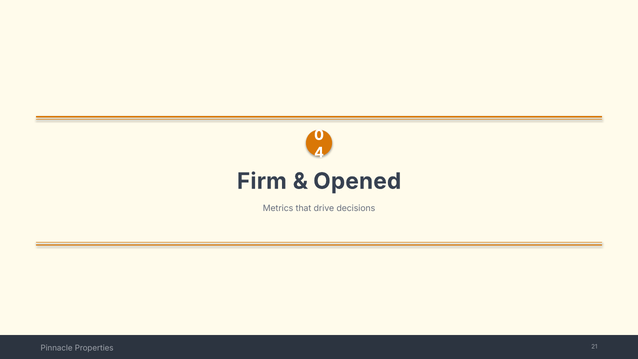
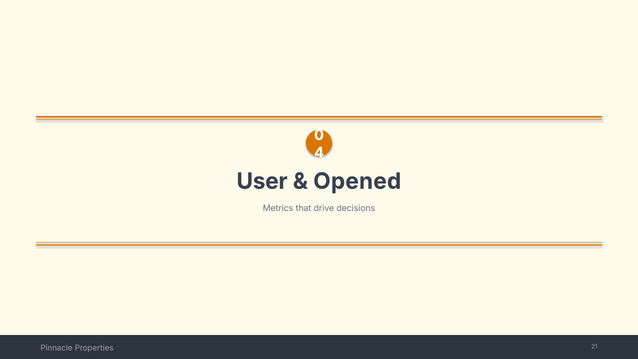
Firm: Firm -> User (262, 181)
